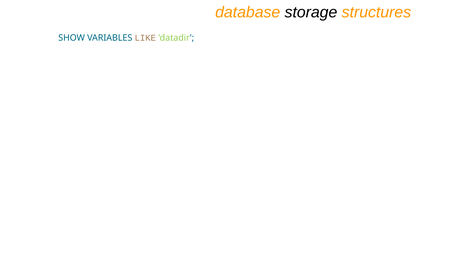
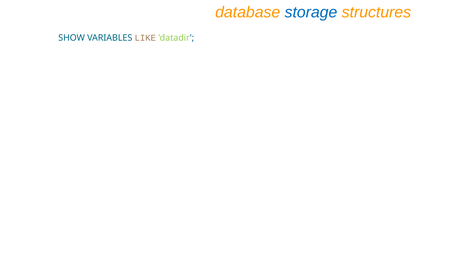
storage colour: black -> blue (311, 12)
